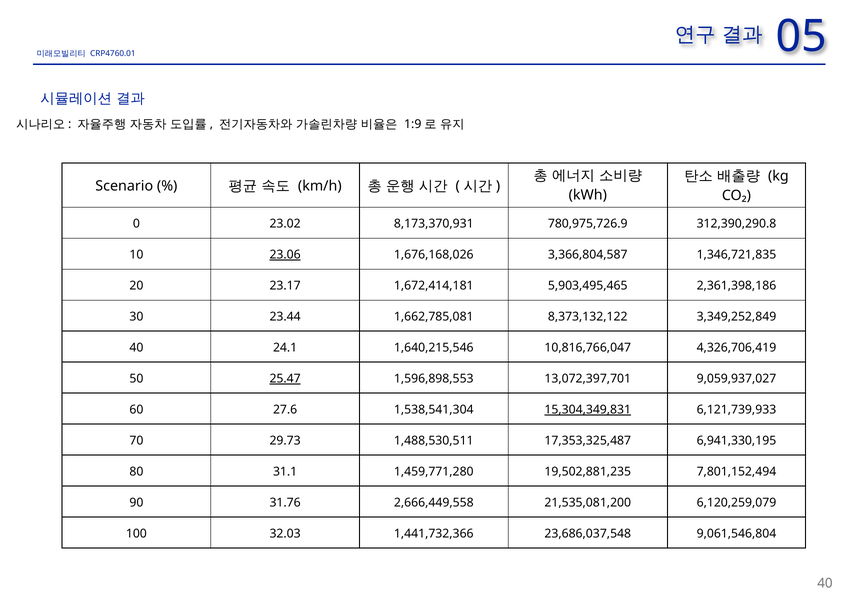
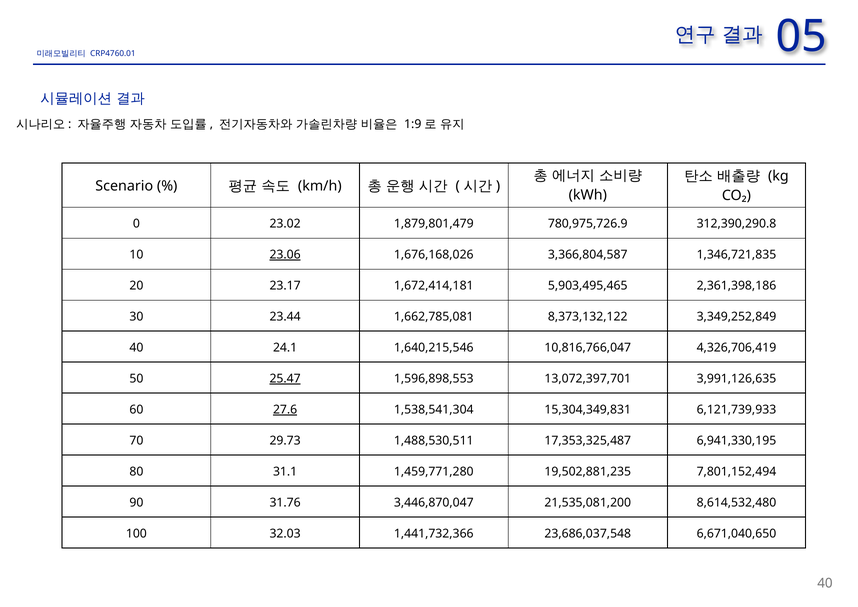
8,173,370,931: 8,173,370,931 -> 1,879,801,479 (434, 224)
9,059,937,027: 9,059,937,027 -> 3,991,126,635 (736, 378)
27.6 underline: none -> present (285, 409)
15,304,349,831 underline: present -> none (588, 409)
2,666,449,558: 2,666,449,558 -> 3,446,870,047 (434, 502)
6,120,259,079: 6,120,259,079 -> 8,614,532,480 (736, 502)
9,061,546,804: 9,061,546,804 -> 6,671,040,650 (736, 533)
